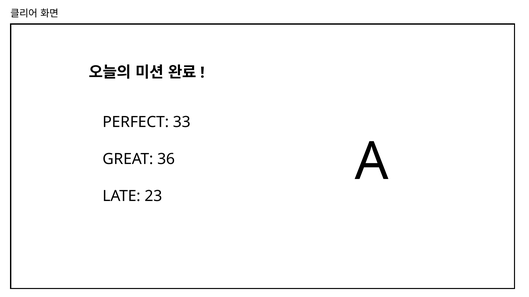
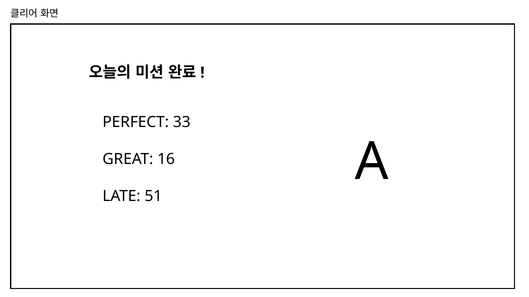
36: 36 -> 16 (166, 159)
23: 23 -> 51 (153, 196)
